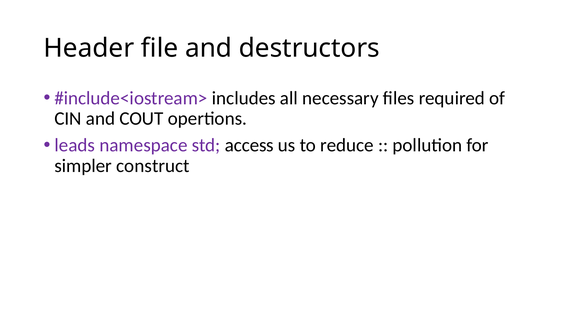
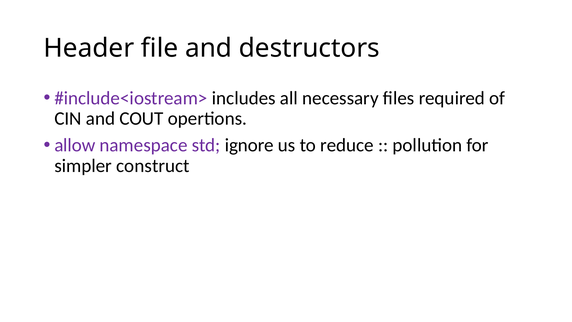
leads: leads -> allow (75, 145)
access: access -> ignore (249, 145)
